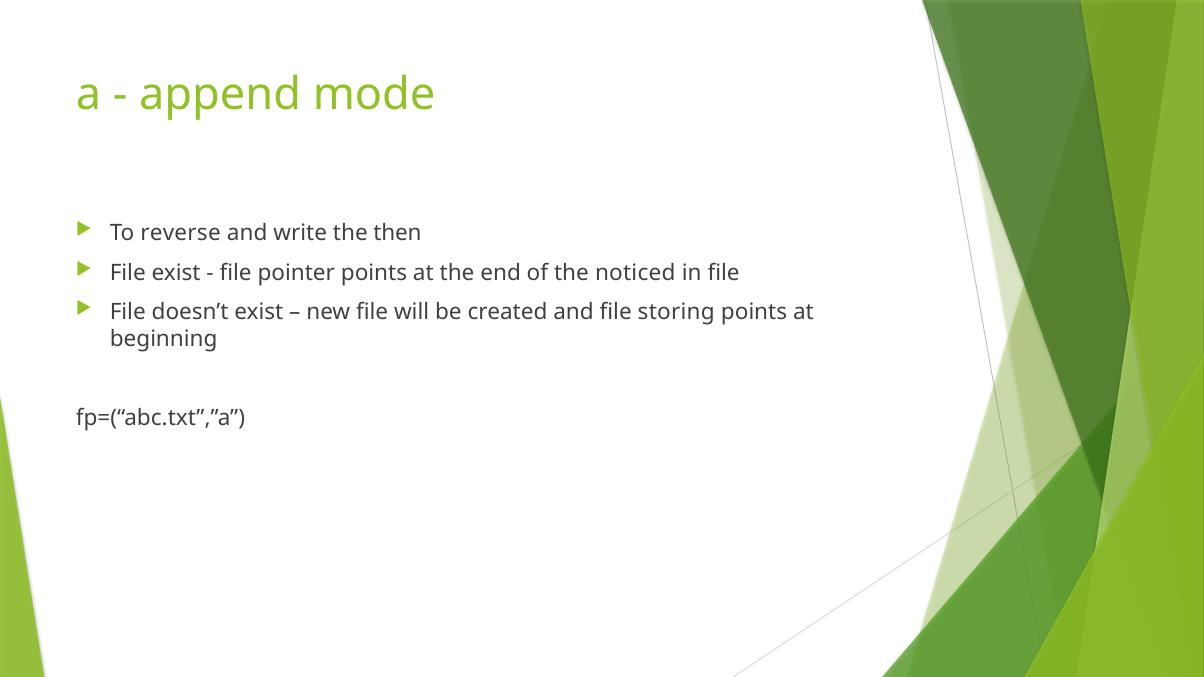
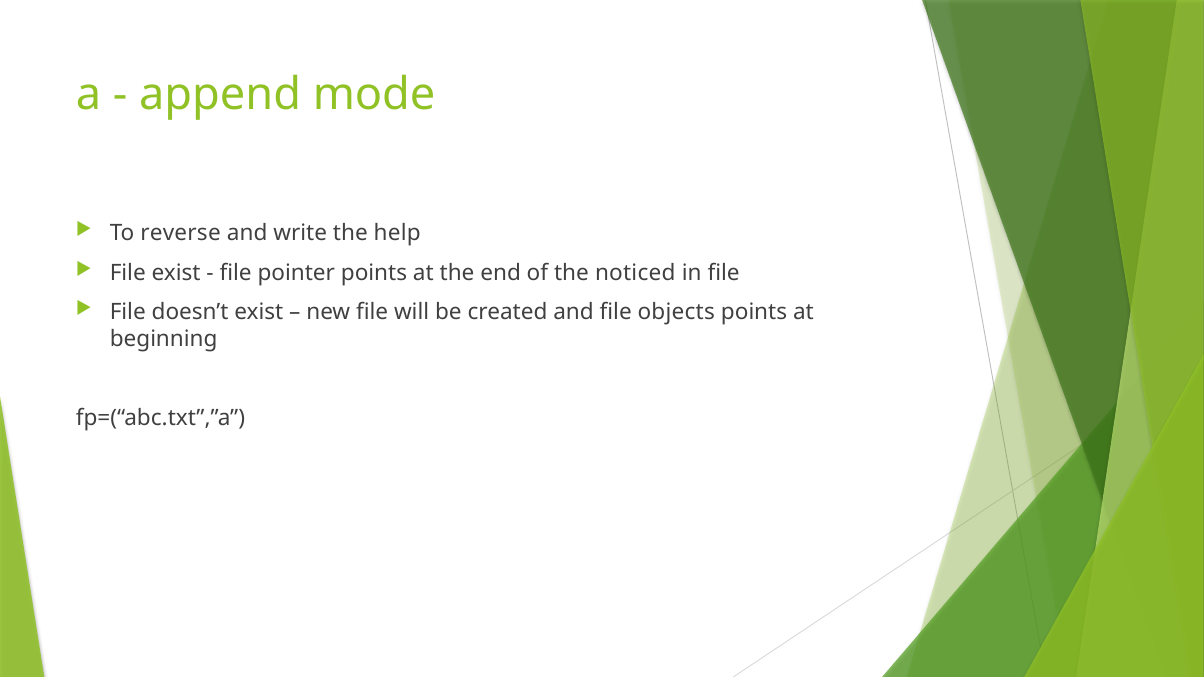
then: then -> help (397, 233)
storing: storing -> objects (676, 312)
